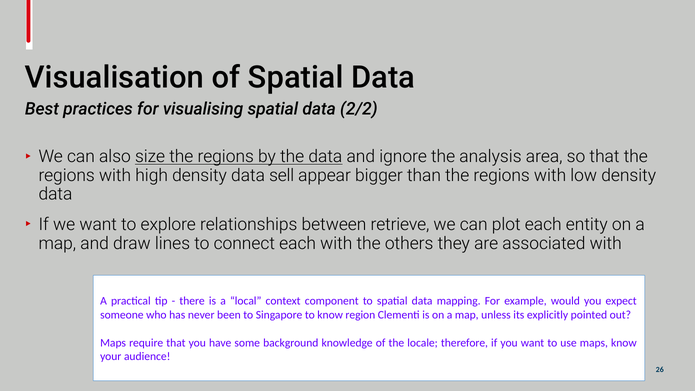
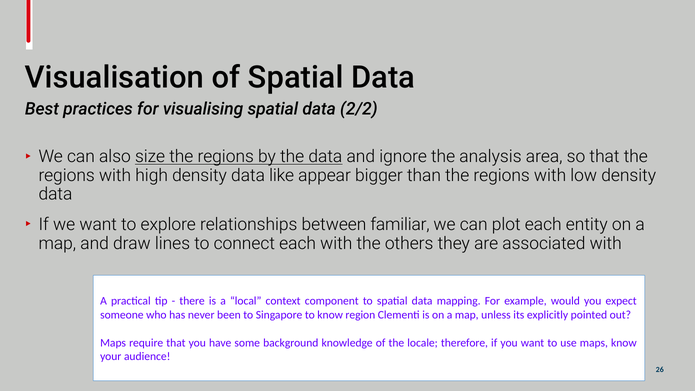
sell: sell -> like (282, 175)
retrieve: retrieve -> familiar (400, 225)
